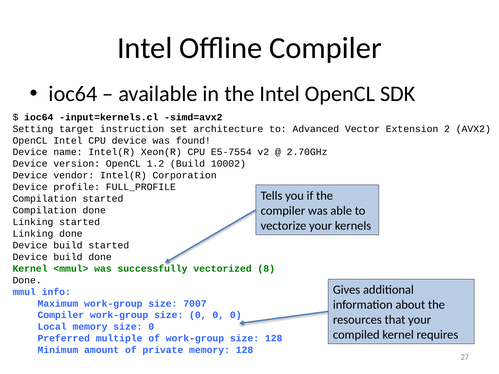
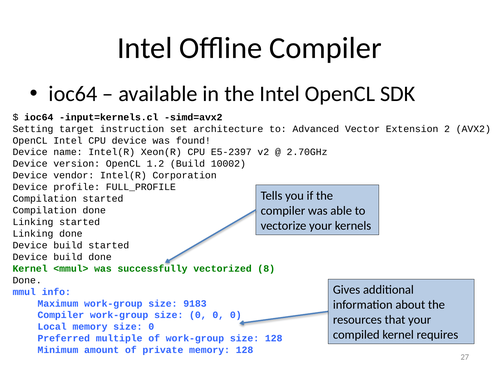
E5-7554: E5-7554 -> E5-2397 (231, 152)
7007: 7007 -> 9183 (195, 304)
